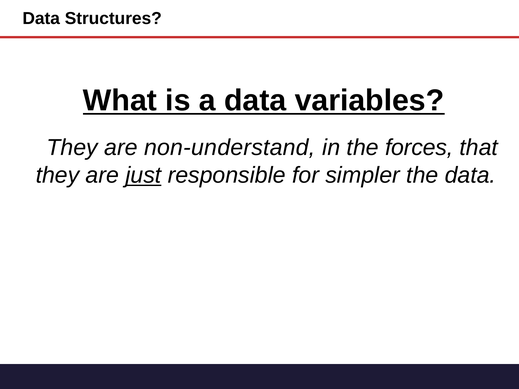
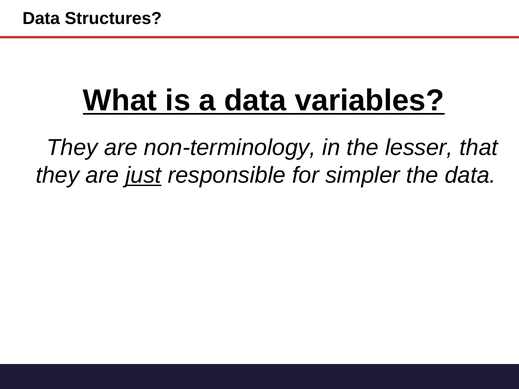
non-understand: non-understand -> non-terminology (230, 148)
forces: forces -> lesser (419, 148)
